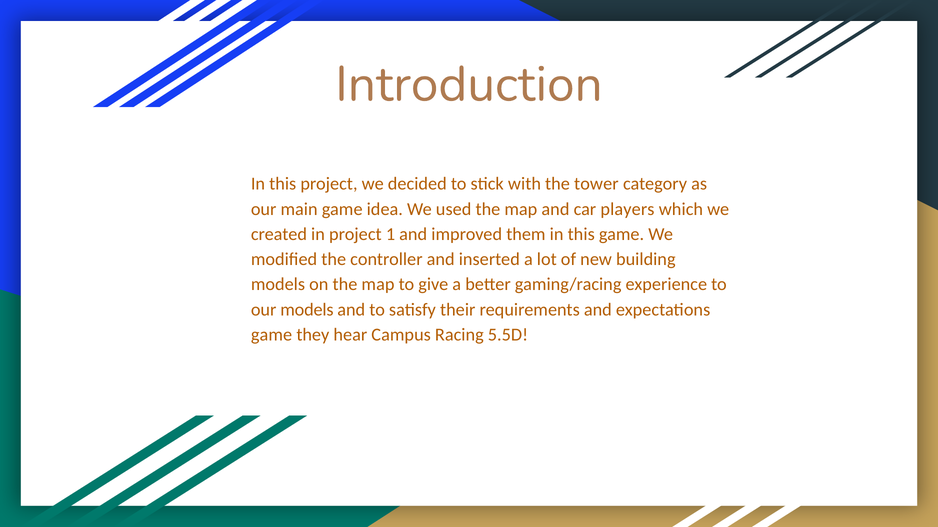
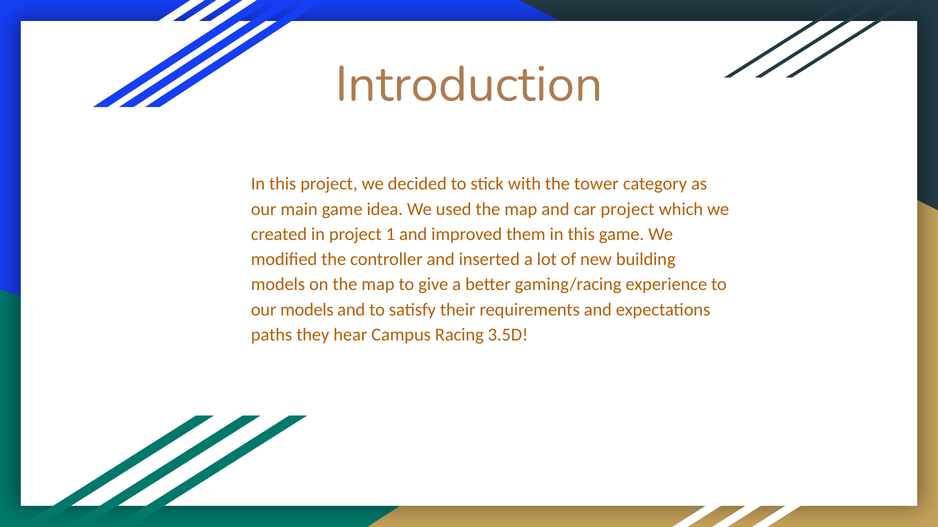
car players: players -> project (627, 209)
game: game -> paths (272, 335)
5.5D: 5.5D -> 3.5D (508, 335)
